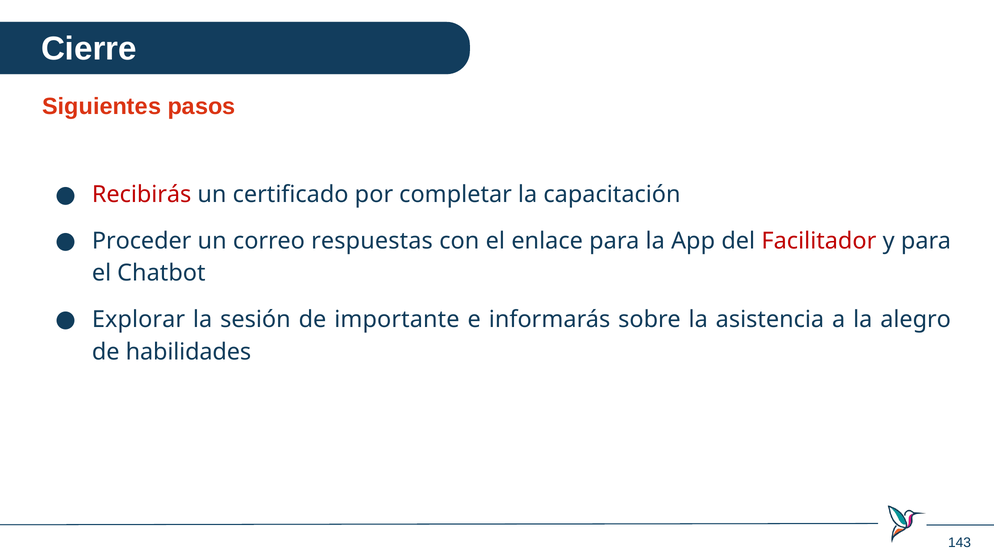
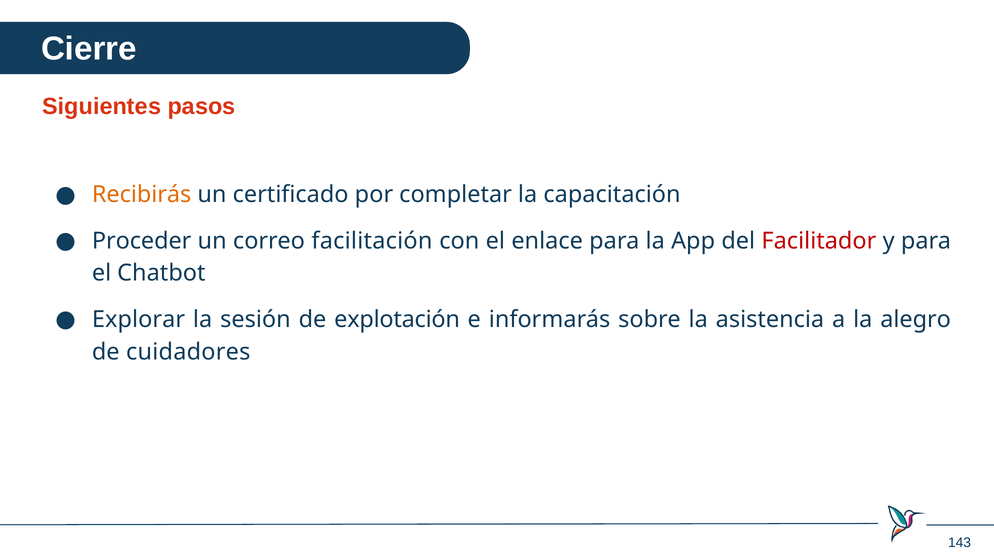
Recibirás colour: red -> orange (142, 195)
respuestas: respuestas -> facilitación (372, 241)
importante: importante -> explotación (397, 319)
habilidades: habilidades -> cuidadores (188, 352)
